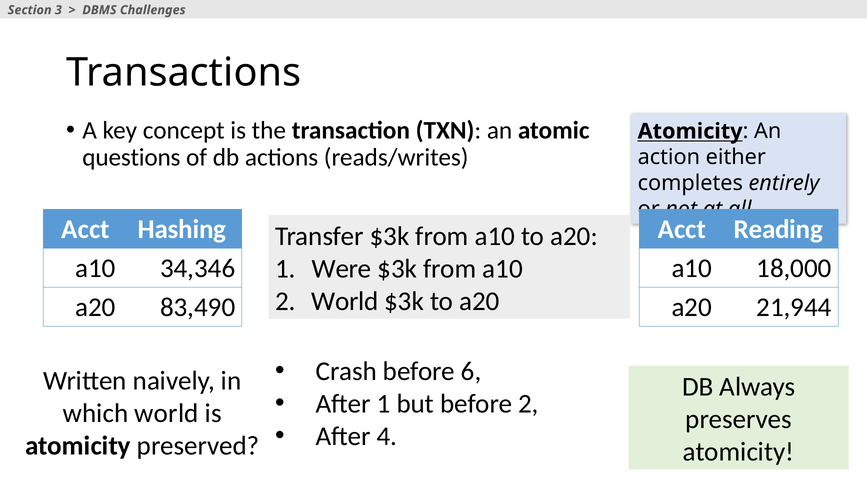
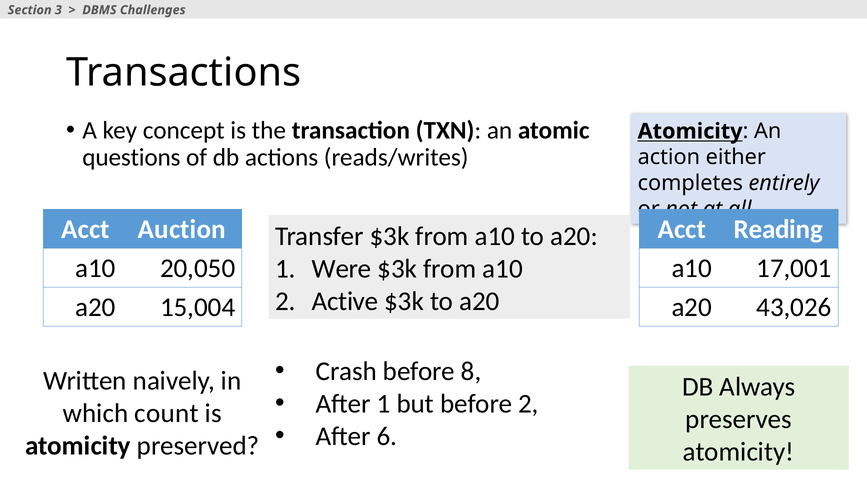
Hashing: Hashing -> Auction (182, 229)
34,346: 34,346 -> 20,050 (198, 268)
18,000: 18,000 -> 17,001 (794, 268)
2 World: World -> Active (345, 302)
83,490: 83,490 -> 15,004 (198, 308)
21,944: 21,944 -> 43,026 (794, 308)
6: 6 -> 8 (471, 372)
which world: world -> count (167, 414)
4: 4 -> 6 (387, 437)
